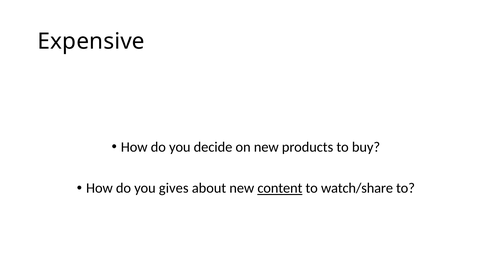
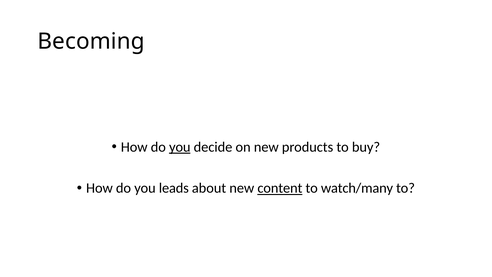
Expensive: Expensive -> Becoming (91, 41)
you underline: none -> present (180, 147)
gives: gives -> leads (174, 188)
watch/share: watch/share -> watch/many (357, 188)
